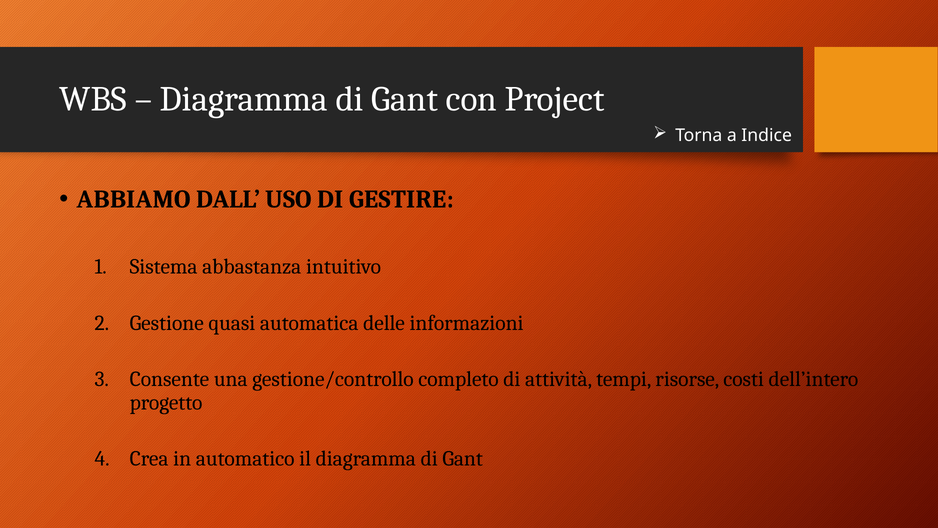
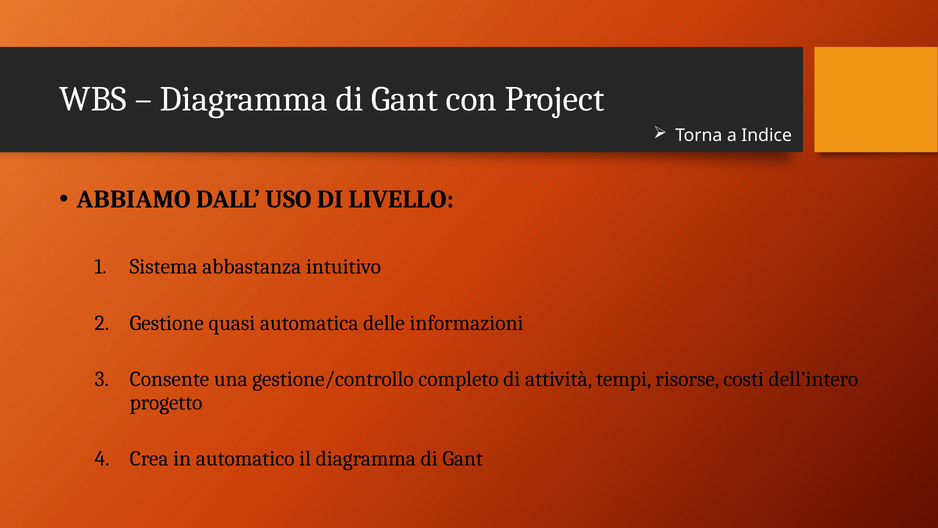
GESTIRE: GESTIRE -> LIVELLO (401, 199)
